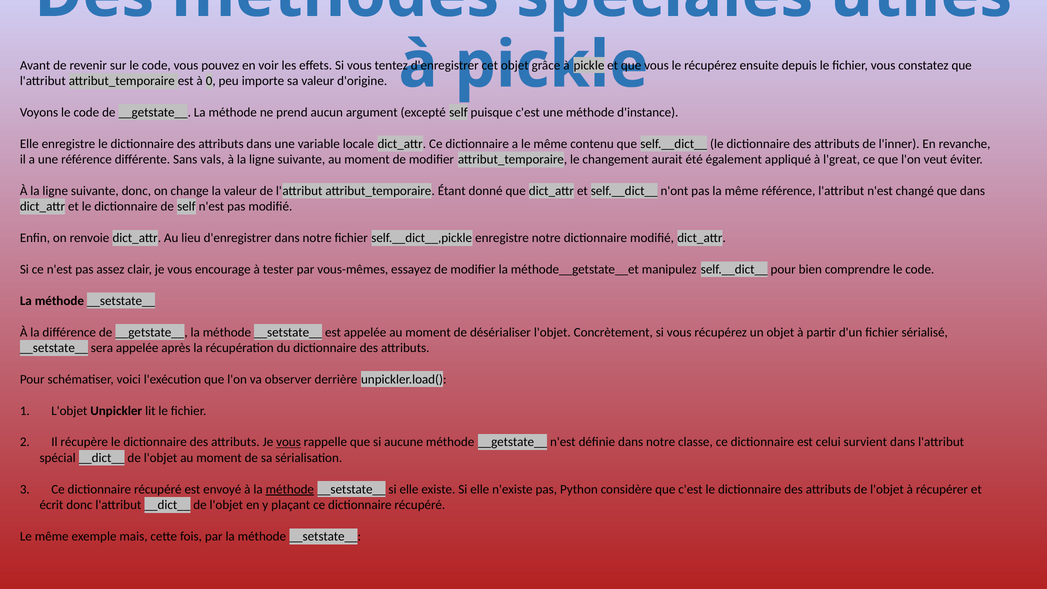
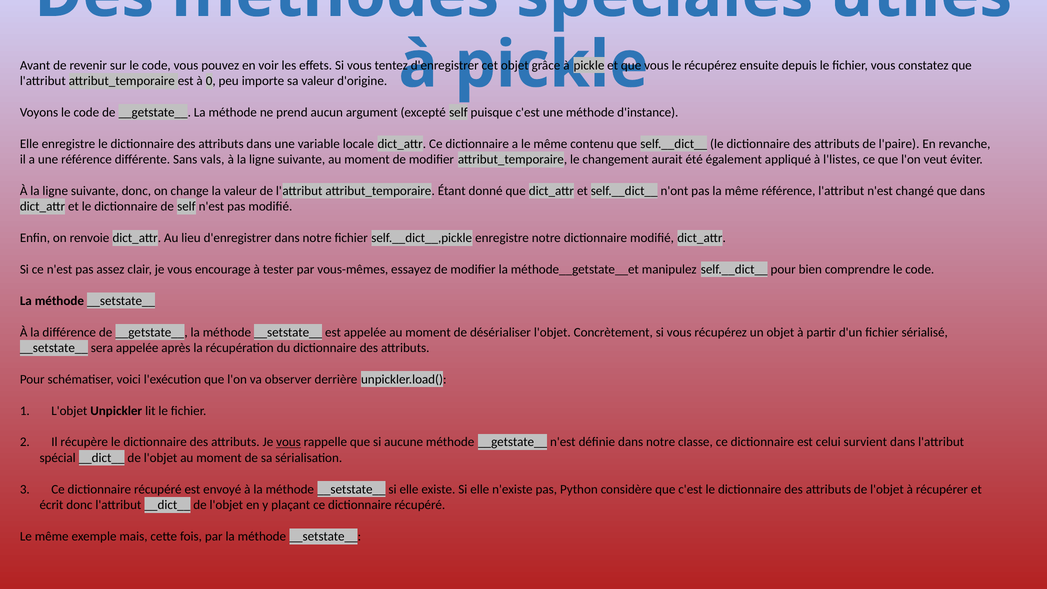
l'inner: l'inner -> l'paire (899, 144)
l'great: l'great -> l'listes (842, 159)
méthode underline: present -> none (290, 489)
